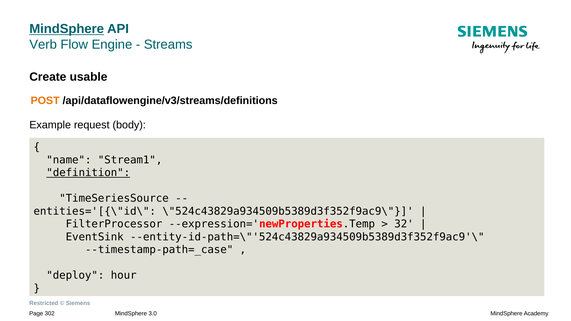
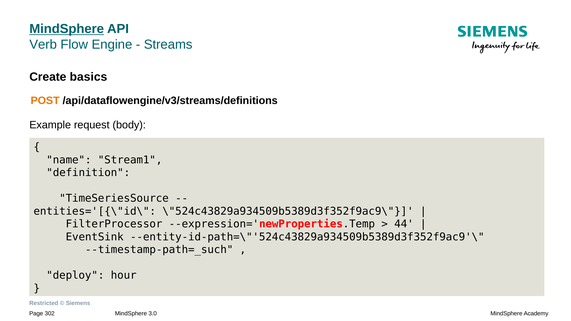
usable: usable -> basics (88, 77)
definition underline: present -> none (88, 173)
32: 32 -> 44 (404, 224)
--timestamp-path=_case: --timestamp-path=_case -> --timestamp-path=_such (159, 250)
